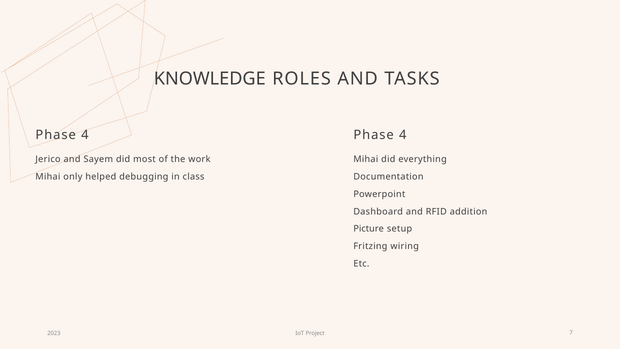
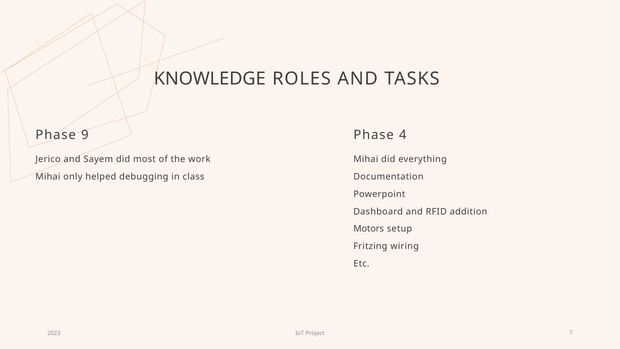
4: 4 -> 9 (85, 135)
Picture: Picture -> Motors (369, 229)
